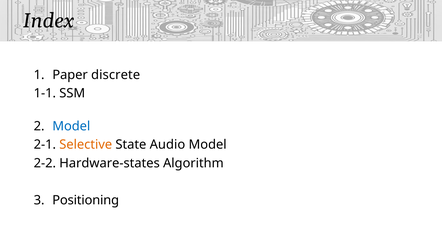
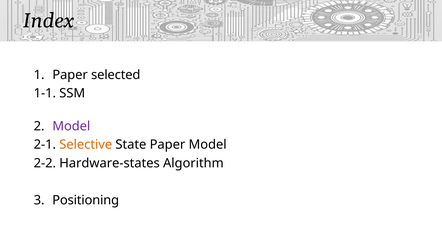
discrete: discrete -> selected (116, 75)
Model colour: blue -> purple (71, 126)
State Audio: Audio -> Paper (167, 144)
